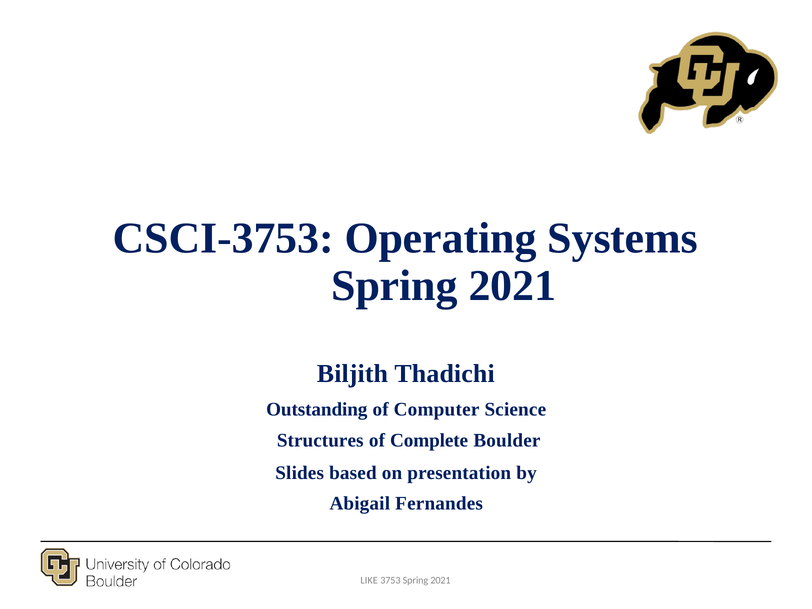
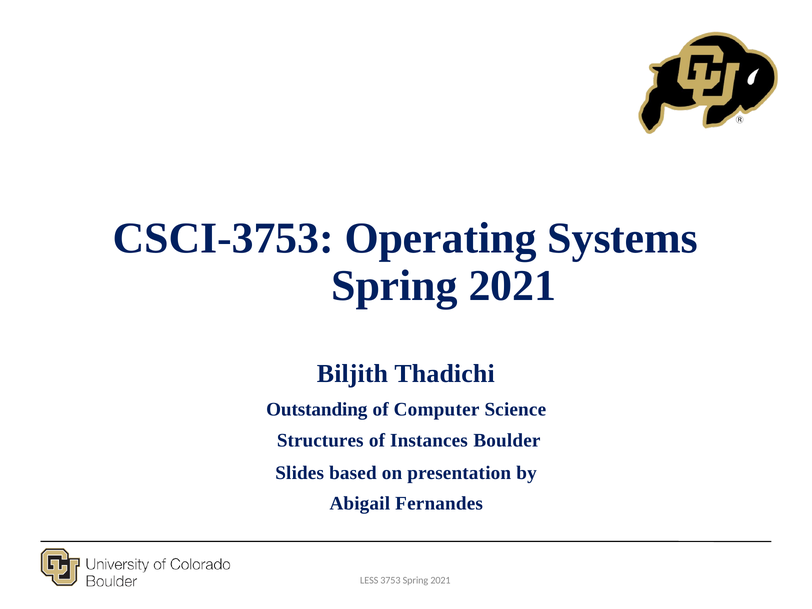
Complete: Complete -> Instances (429, 440)
LIKE: LIKE -> LESS (369, 580)
